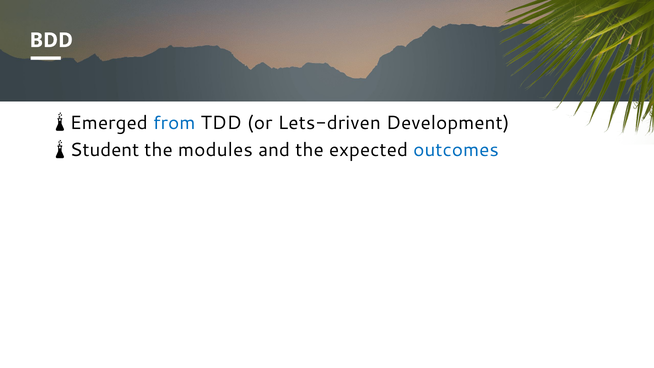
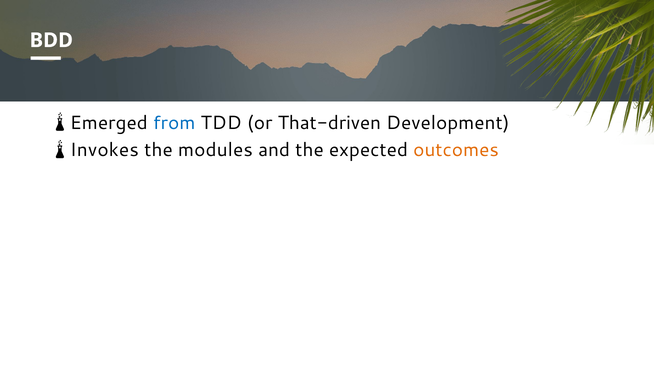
Lets-driven: Lets-driven -> That-driven (329, 123)
Student: Student -> Invokes (104, 150)
outcomes colour: blue -> orange (456, 150)
